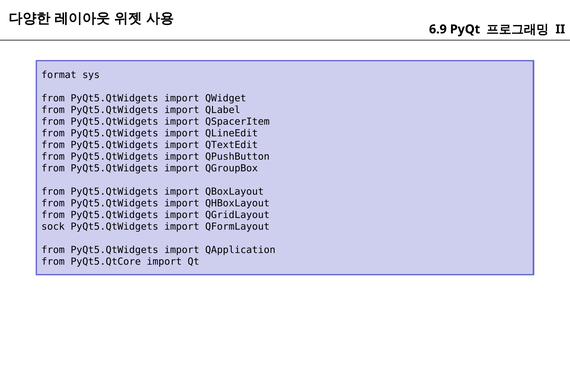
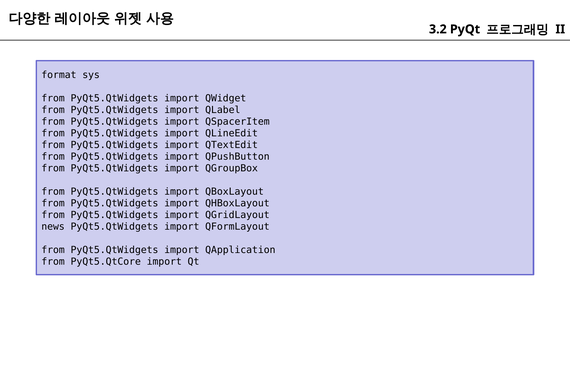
6.9: 6.9 -> 3.2 (438, 29)
sock: sock -> news (53, 226)
